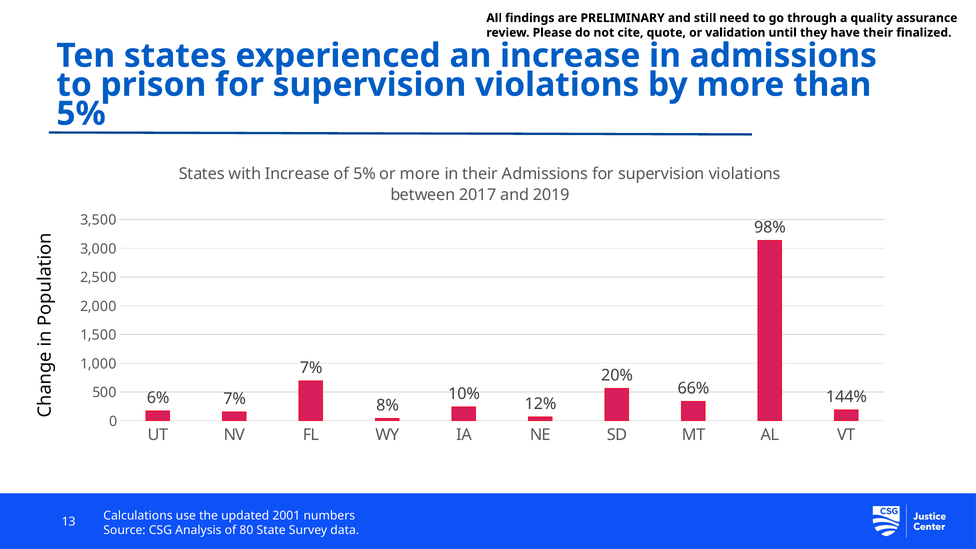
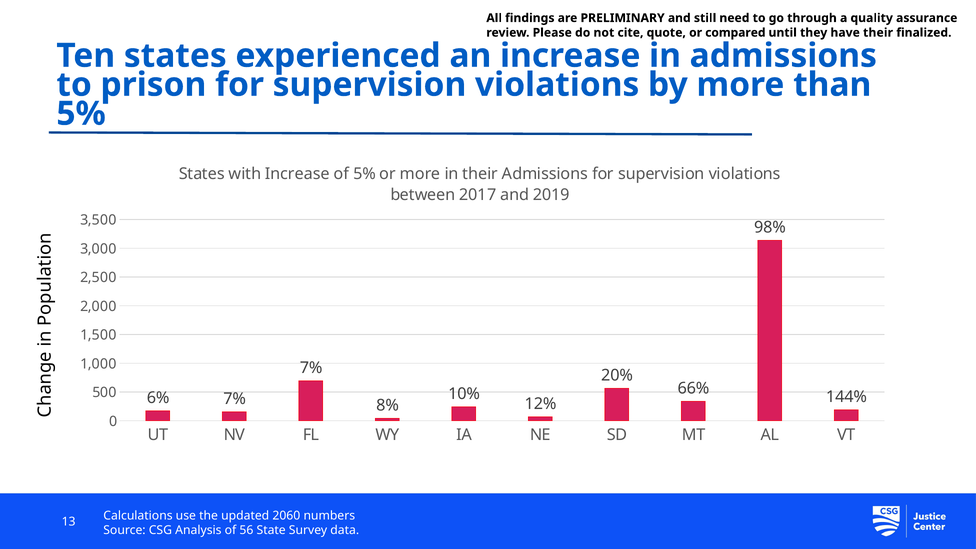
validation: validation -> compared (735, 33)
2001: 2001 -> 2060 (286, 516)
80: 80 -> 56 (246, 530)
